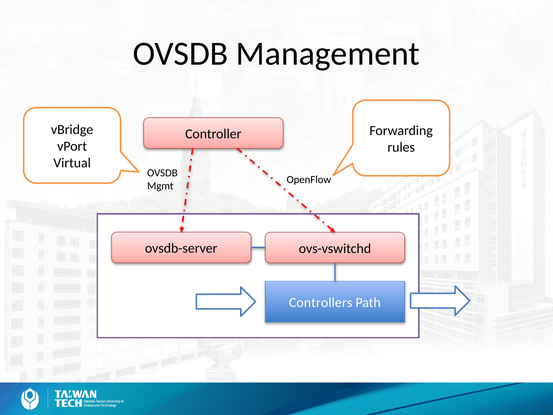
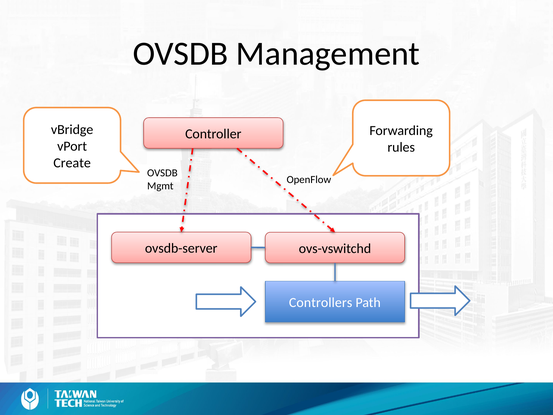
Virtual: Virtual -> Create (72, 163)
